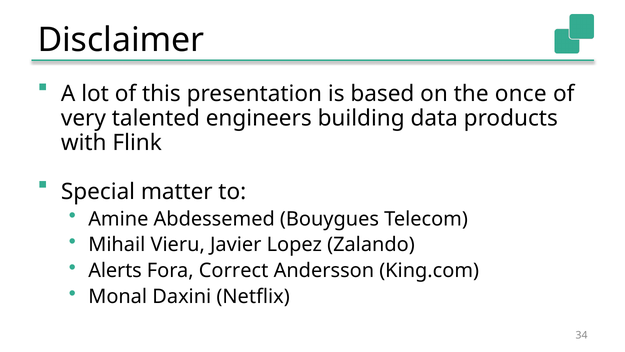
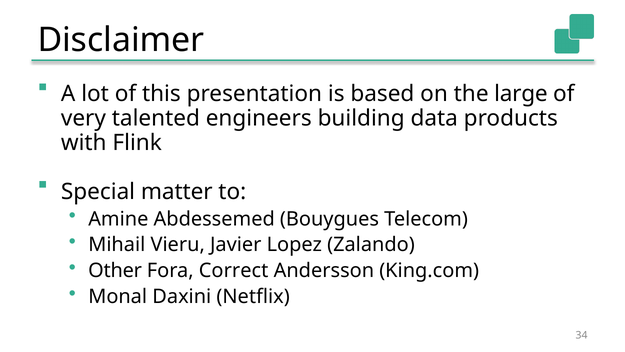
once: once -> large (521, 94)
Alerts: Alerts -> Other (115, 271)
